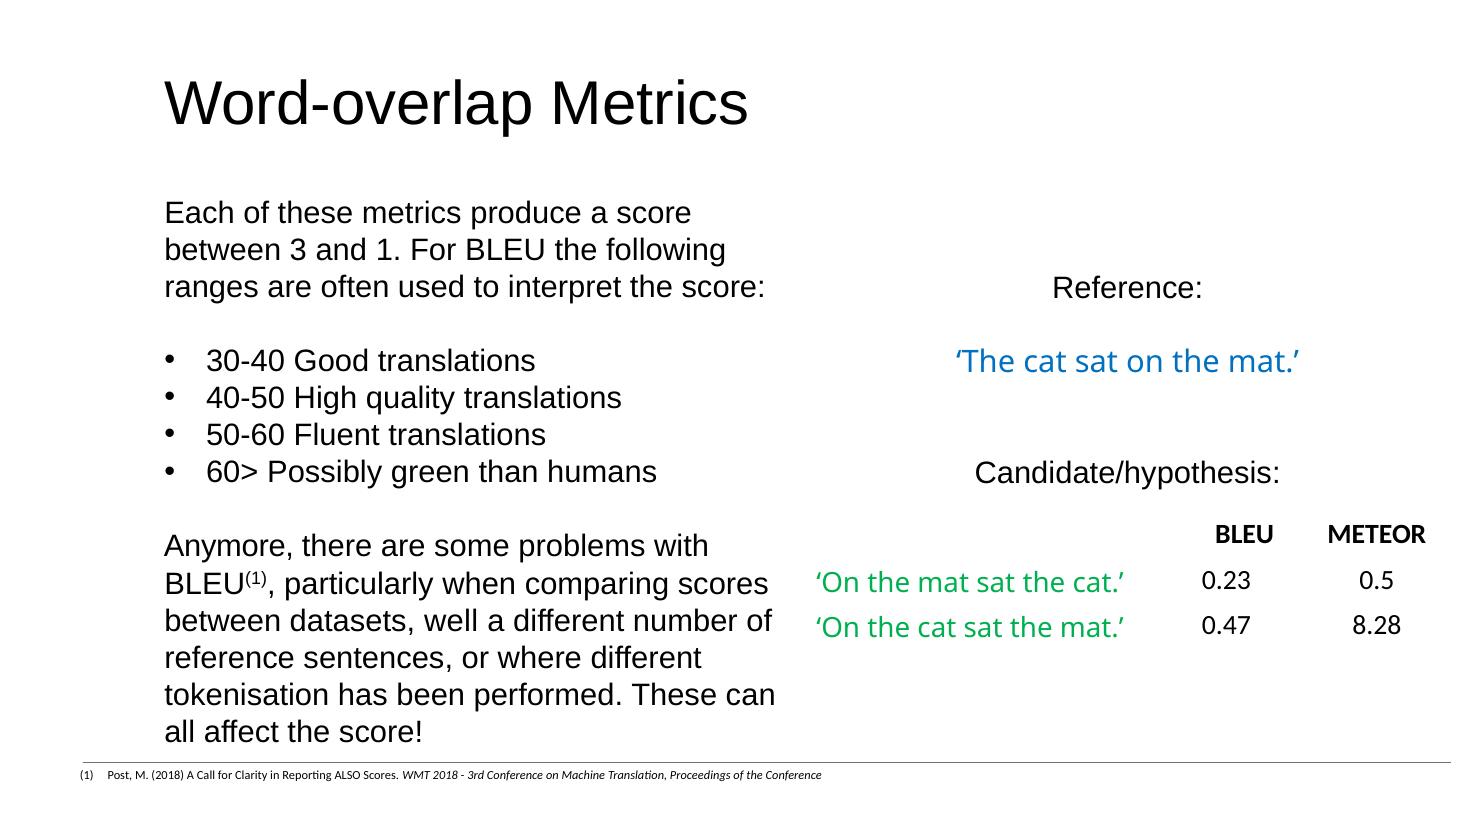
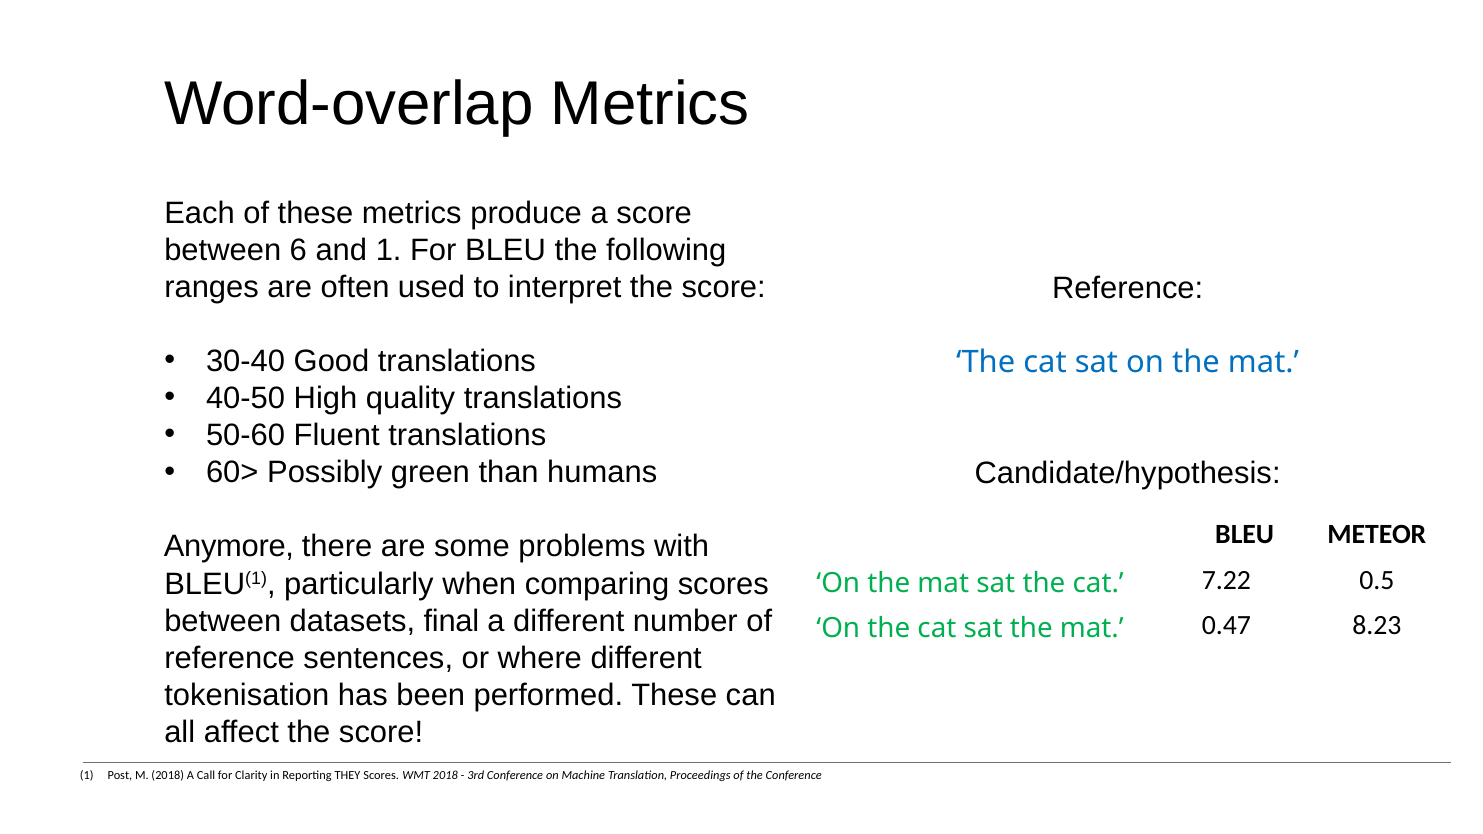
3: 3 -> 6 (298, 250)
0.23: 0.23 -> 7.22 (1226, 580)
well: well -> final (451, 621)
8.28: 8.28 -> 8.23 (1377, 625)
ALSO: ALSO -> THEY (348, 776)
